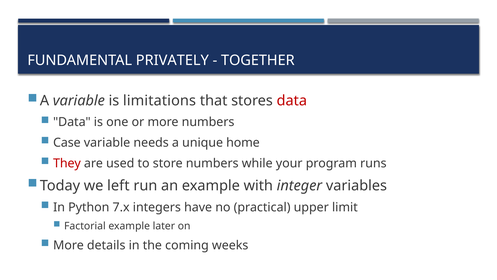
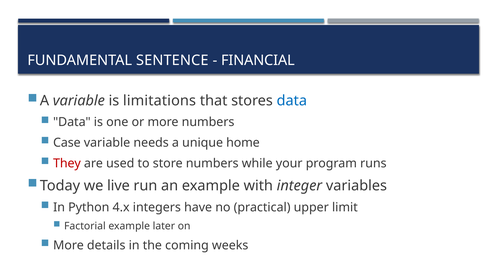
PRIVATELY: PRIVATELY -> SENTENCE (172, 60)
TOGETHER: TOGETHER -> FINANCIAL (258, 60)
data colour: red -> blue (292, 100)
left: left -> live (118, 185)
7.x: 7.x -> 4.x (121, 207)
